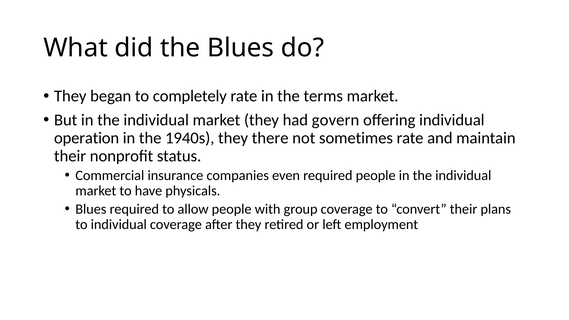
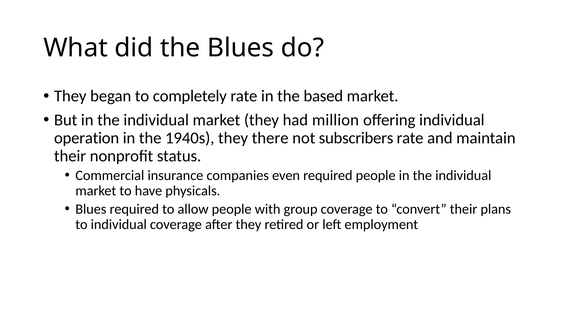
terms: terms -> based (323, 96)
govern: govern -> million (335, 120)
sometimes: sometimes -> subscribers (356, 138)
